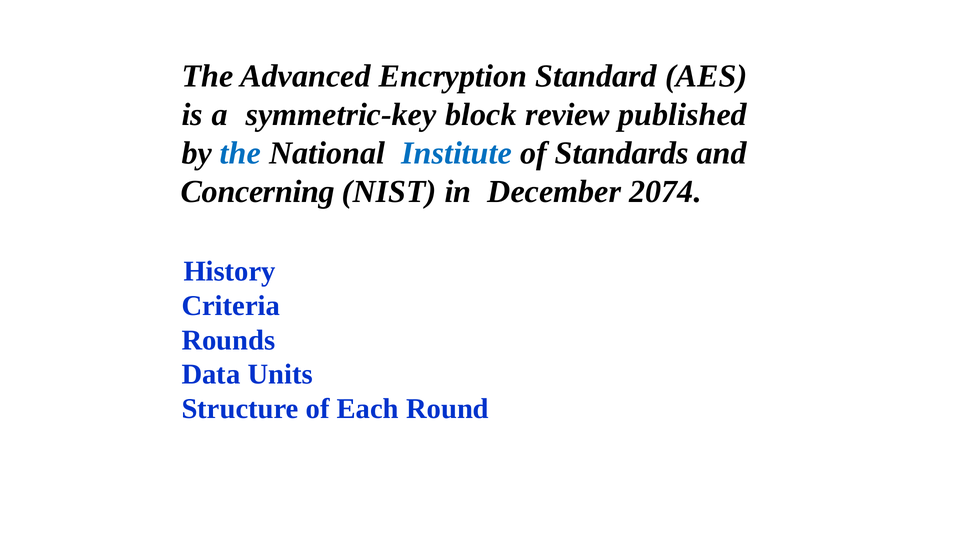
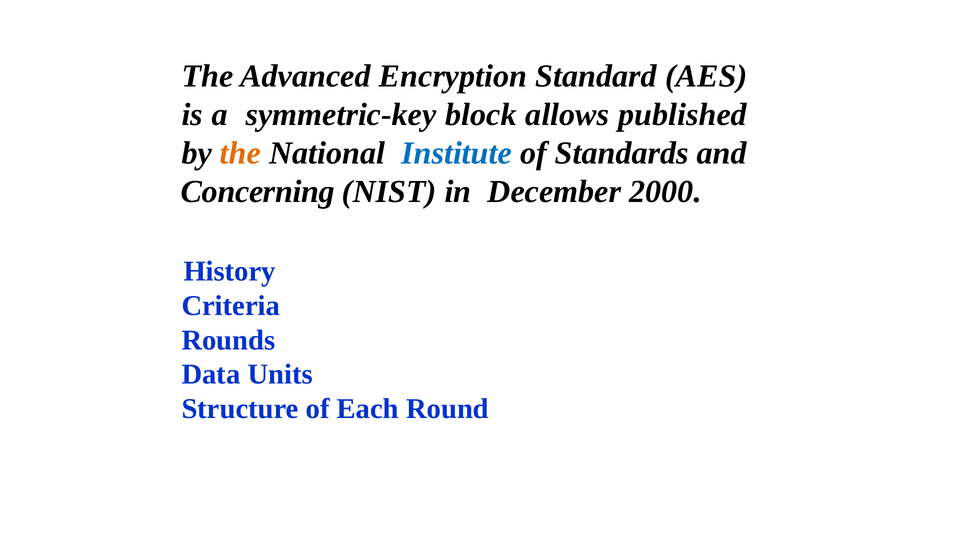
review: review -> allows (567, 115)
the colour: blue -> orange (240, 153)
2074: 2074 -> 2000 (665, 192)
